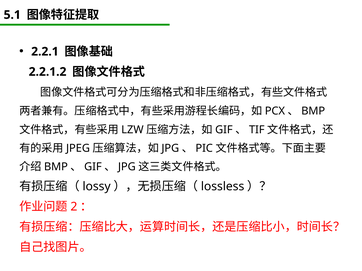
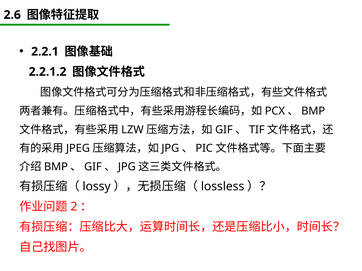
5.1: 5.1 -> 2.6 (12, 15)
